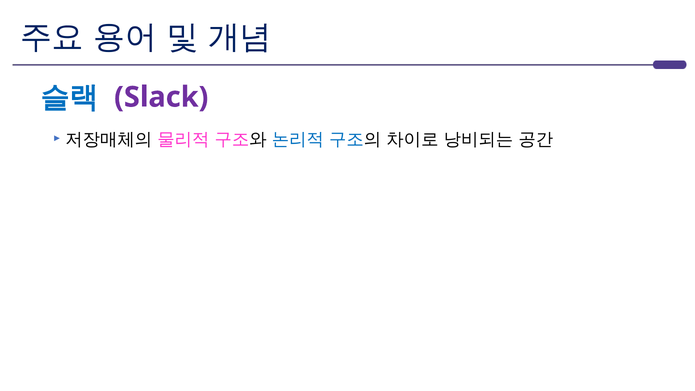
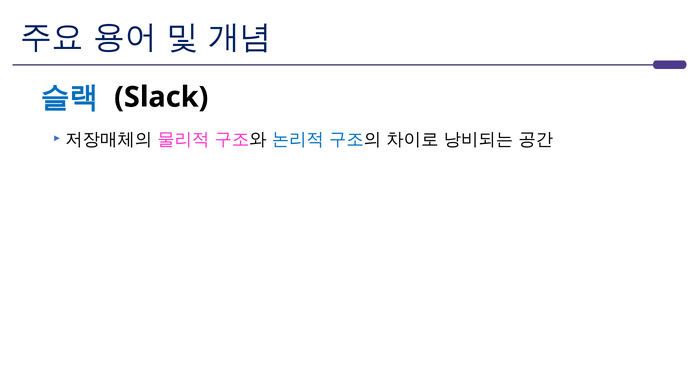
Slack colour: purple -> black (161, 97)
